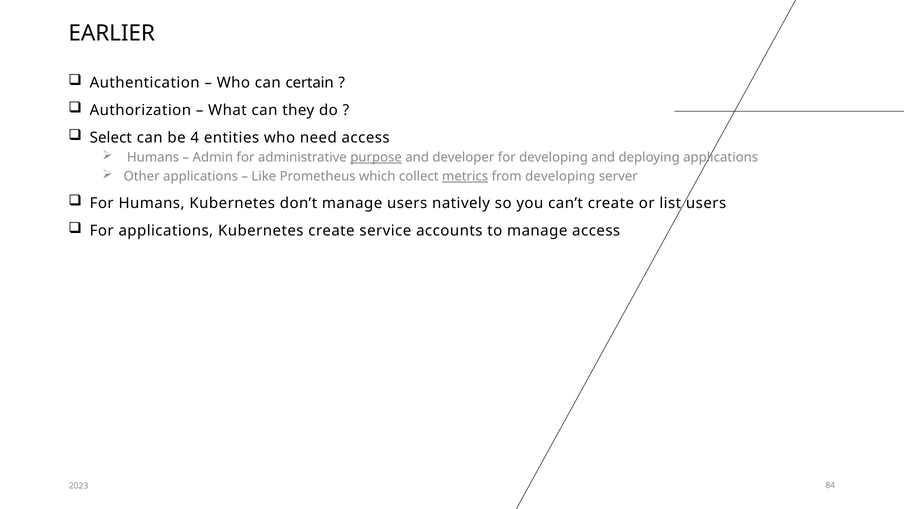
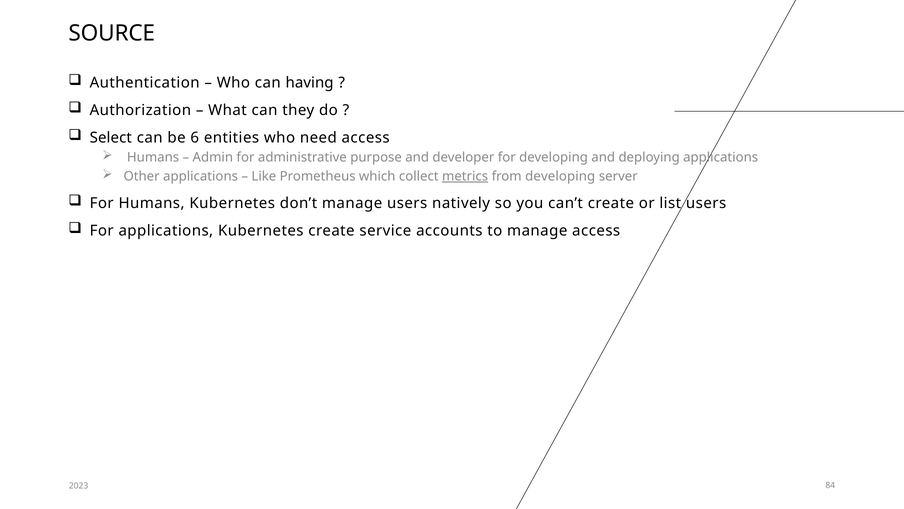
EARLIER: EARLIER -> SOURCE (112, 33)
certain: certain -> having (310, 83)
4: 4 -> 6 (195, 137)
purpose underline: present -> none (376, 157)
